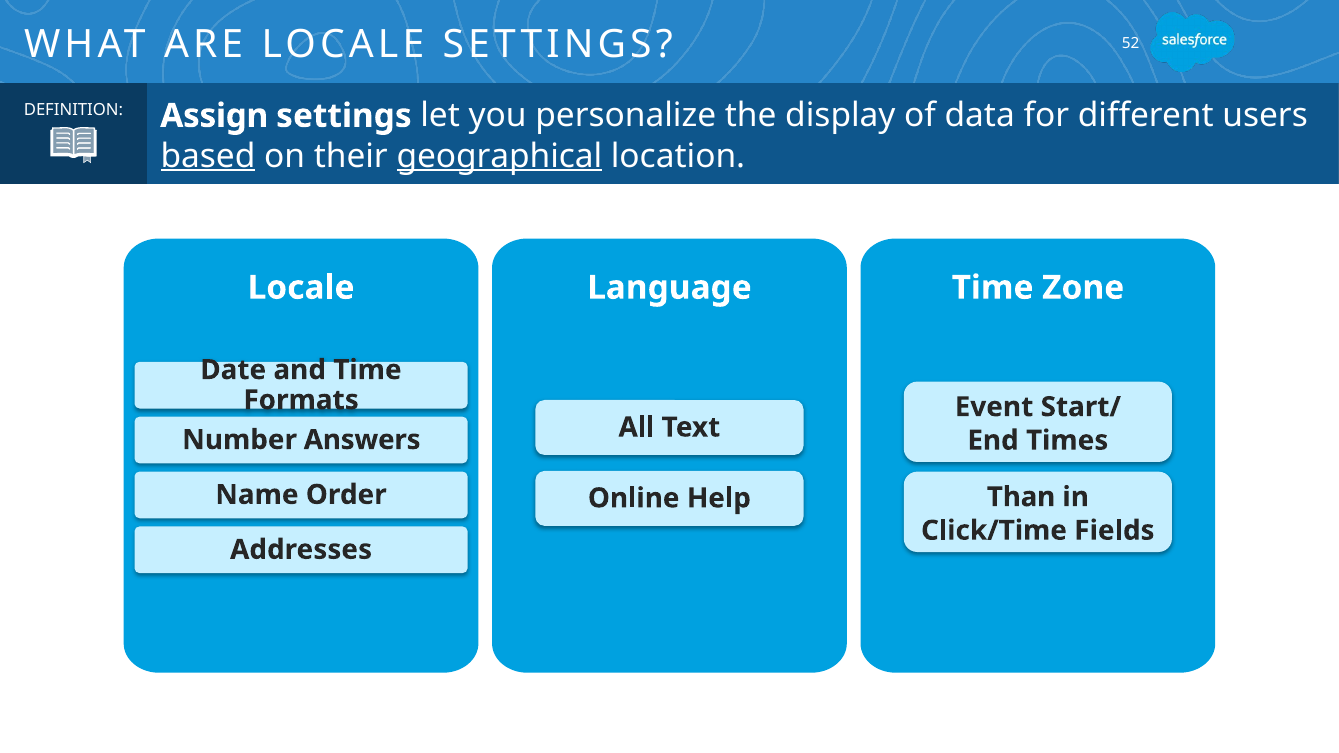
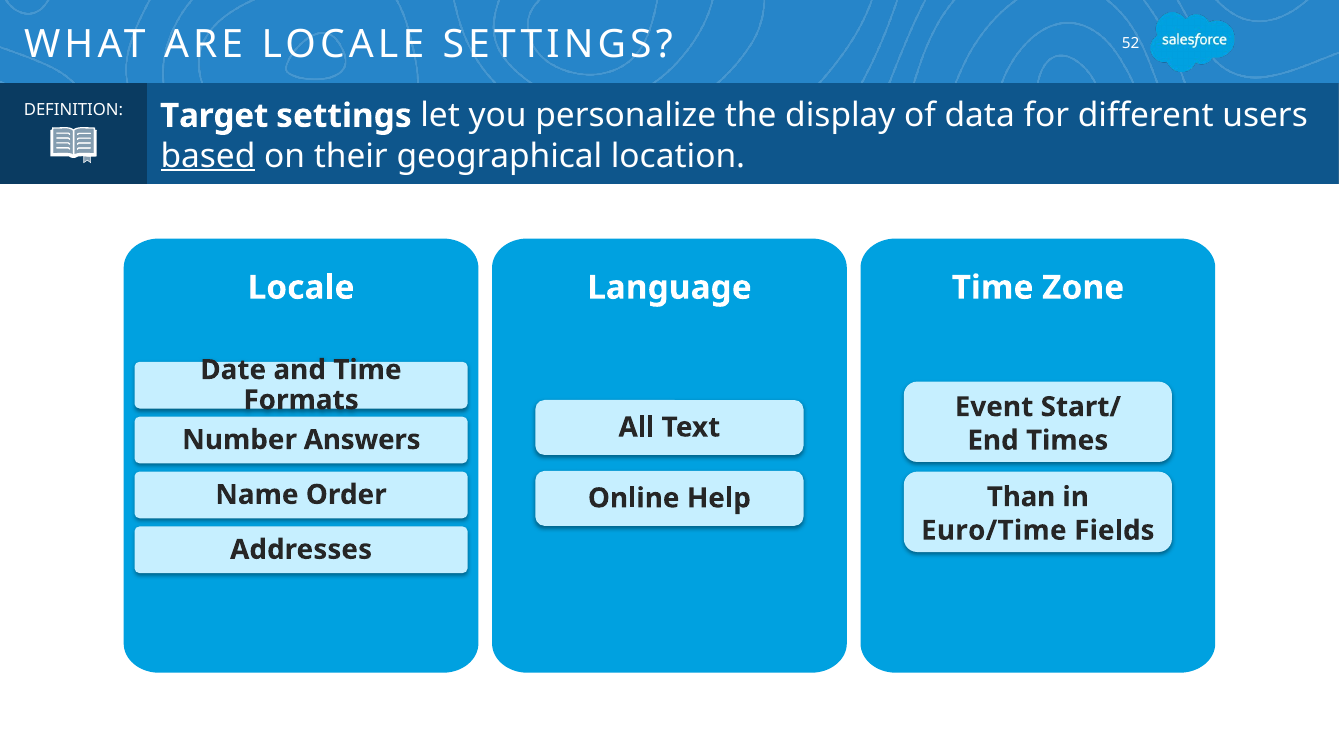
Assign: Assign -> Target (214, 116)
geographical underline: present -> none (499, 156)
Click/Time: Click/Time -> Euro/Time (994, 531)
